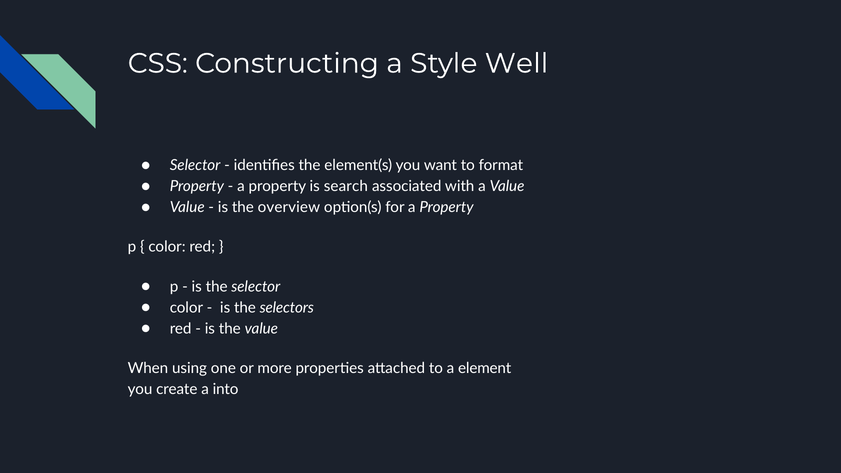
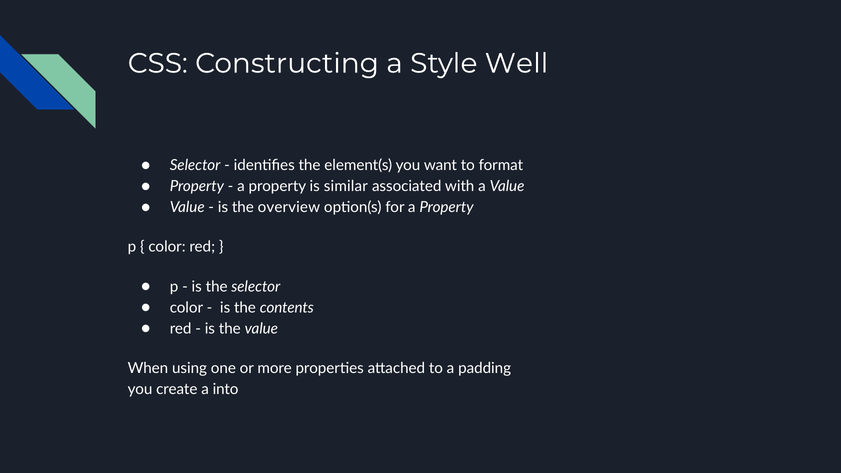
search: search -> similar (346, 186)
selectors: selectors -> contents (287, 308)
element: element -> padding (485, 368)
